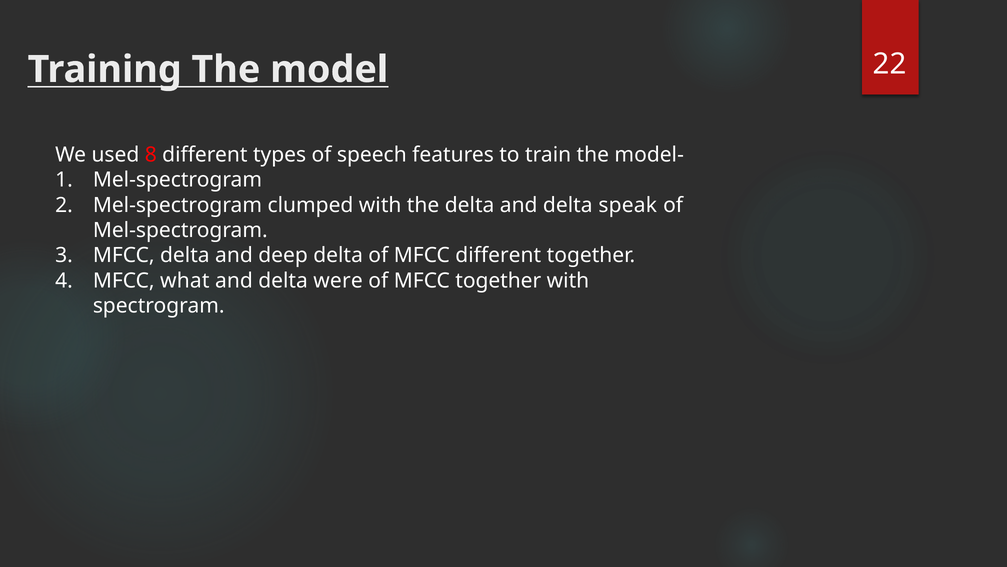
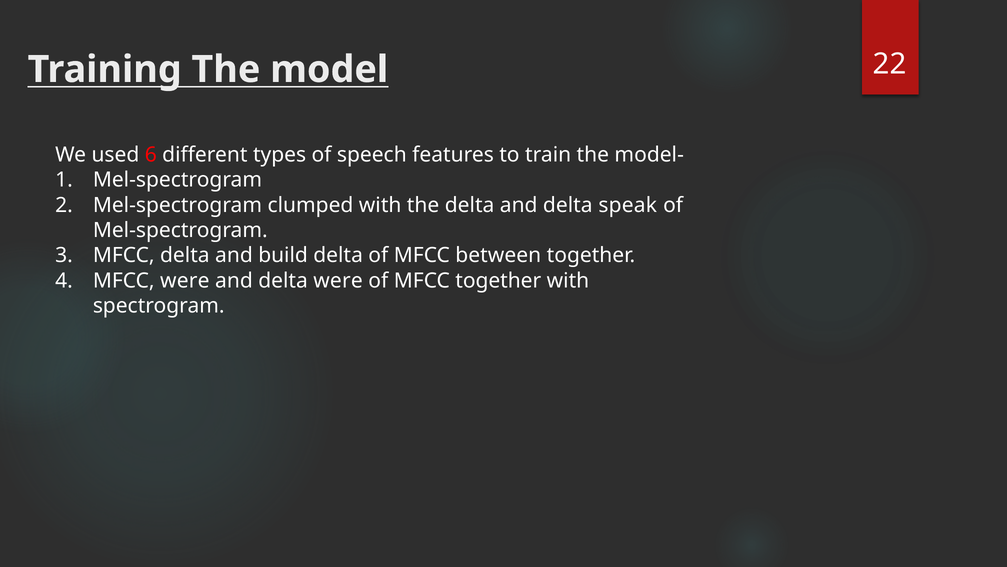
8: 8 -> 6 (151, 155)
deep: deep -> build (283, 255)
MFCC different: different -> between (498, 255)
MFCC what: what -> were (185, 280)
